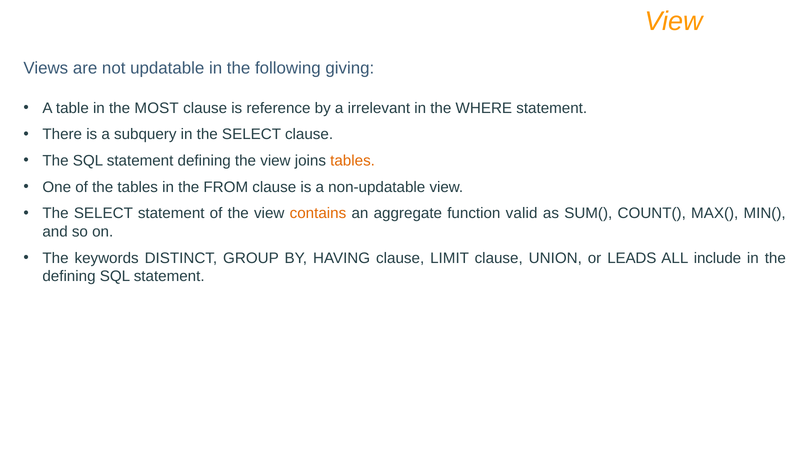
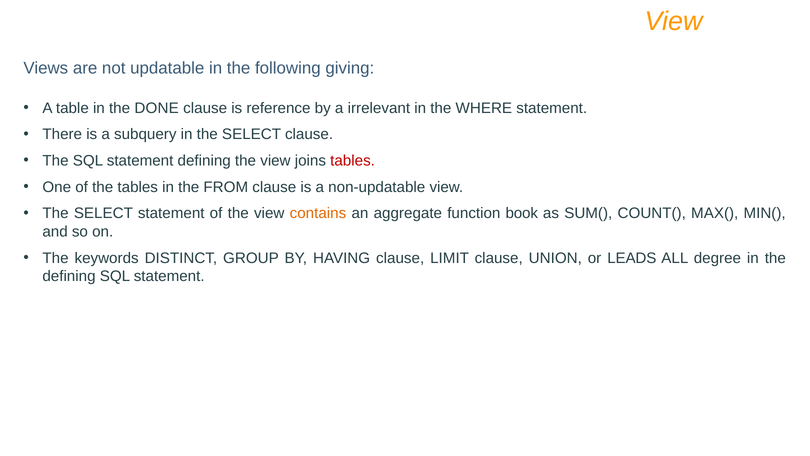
MOST: MOST -> DONE (157, 108)
tables colour: orange -> red (353, 161)
valid: valid -> book (522, 213)
include: include -> degree (717, 258)
